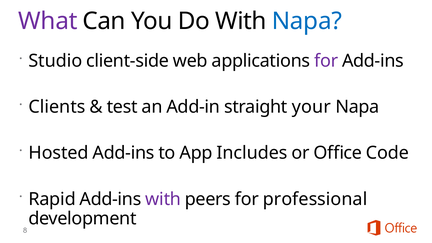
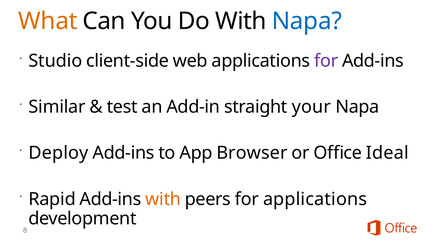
What colour: purple -> orange (48, 21)
Clients: Clients -> Similar (57, 107)
Hosted: Hosted -> Deploy (58, 153)
Includes: Includes -> Browser (252, 153)
Code: Code -> Ideal (387, 153)
with colour: purple -> orange (163, 199)
for professional: professional -> applications (315, 199)
